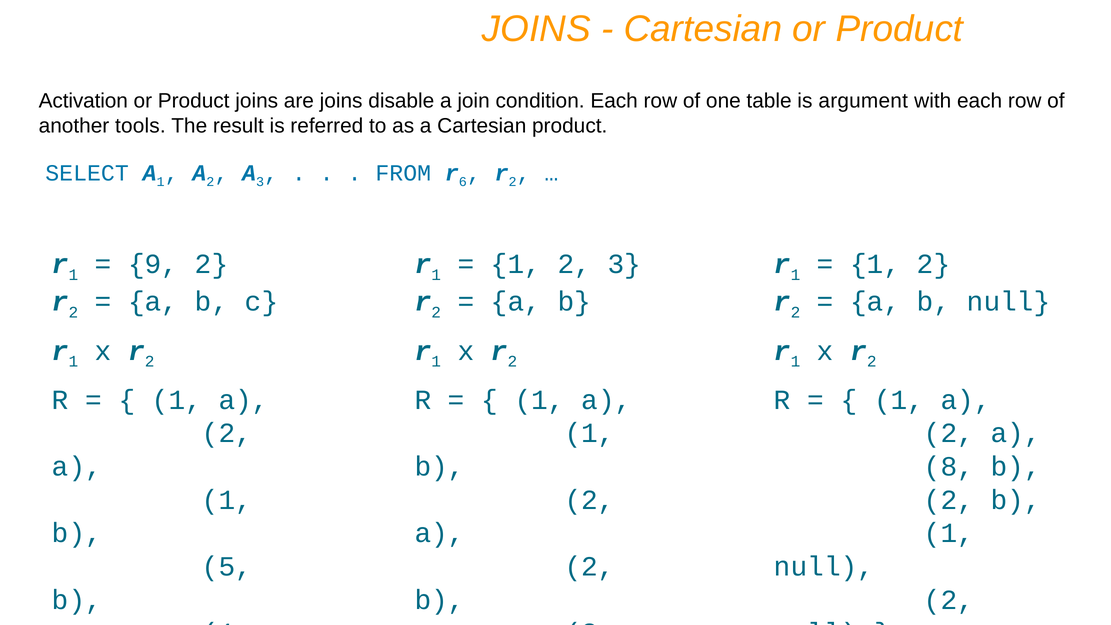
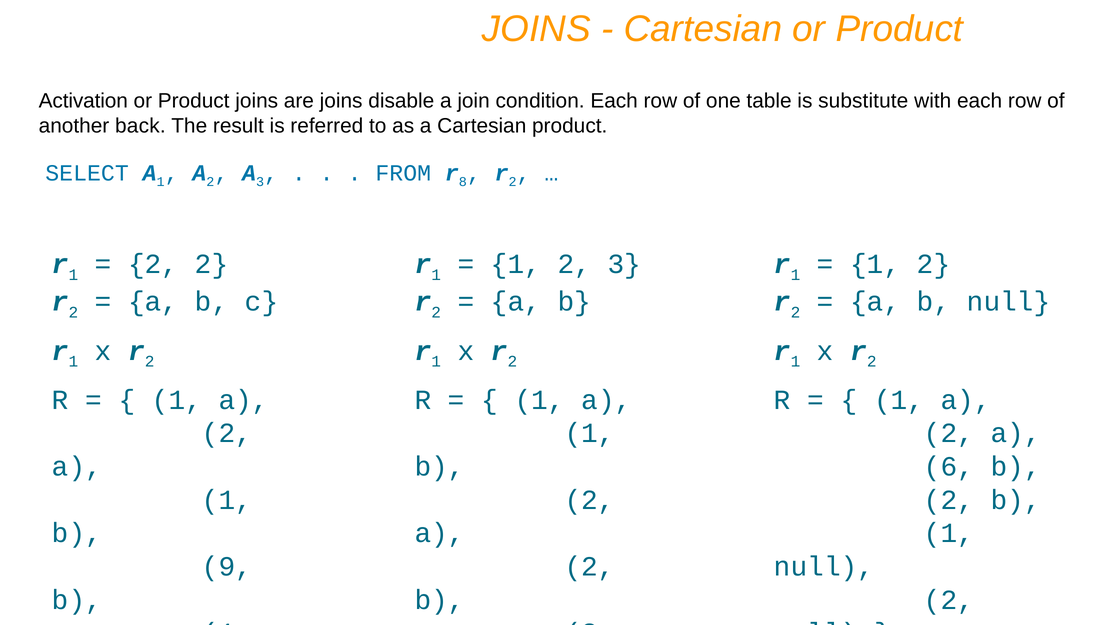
argument: argument -> substitute (863, 101)
tools: tools -> back (140, 126)
6: 6 -> 8 (463, 182)
9: 9 -> 2 (153, 264)
8: 8 -> 6 (949, 466)
5: 5 -> 9 (227, 566)
